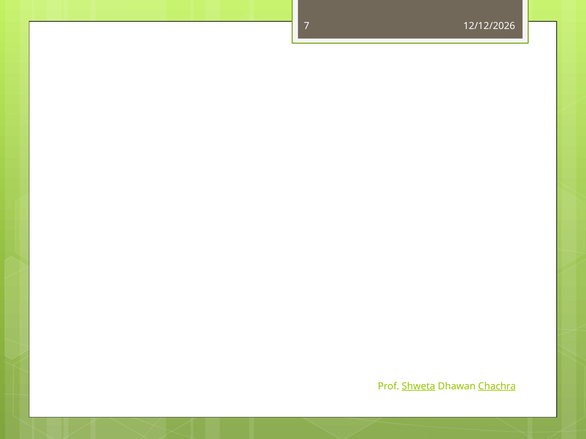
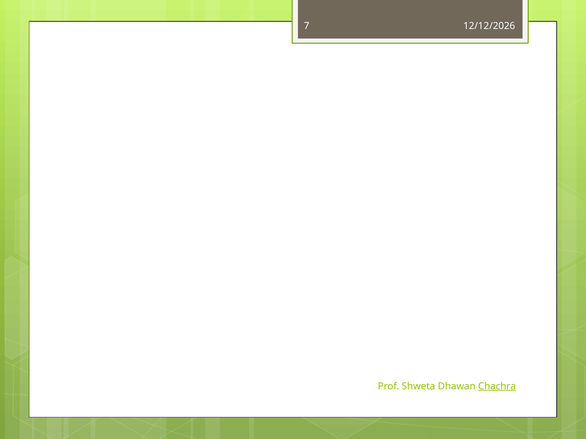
Shweta underline: present -> none (418, 387)
